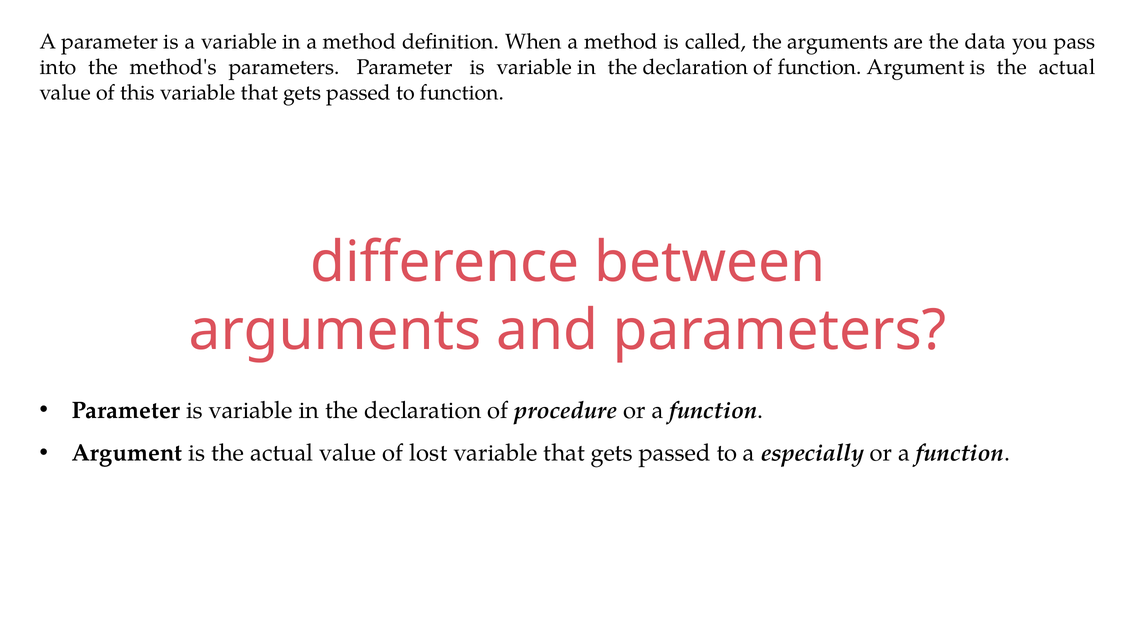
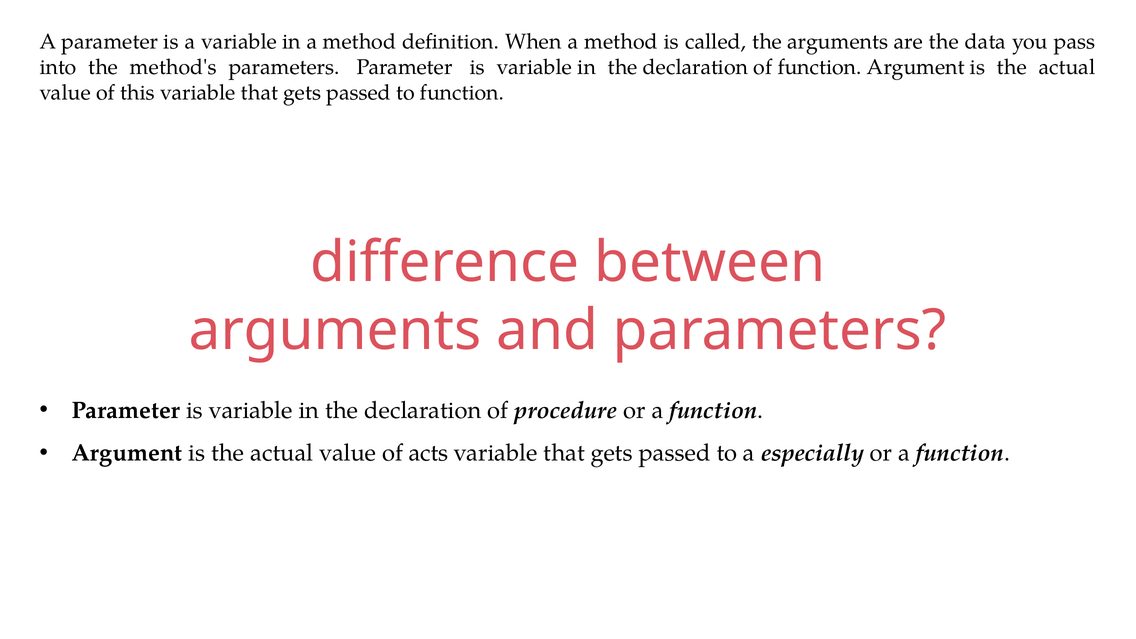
lost: lost -> acts (429, 453)
